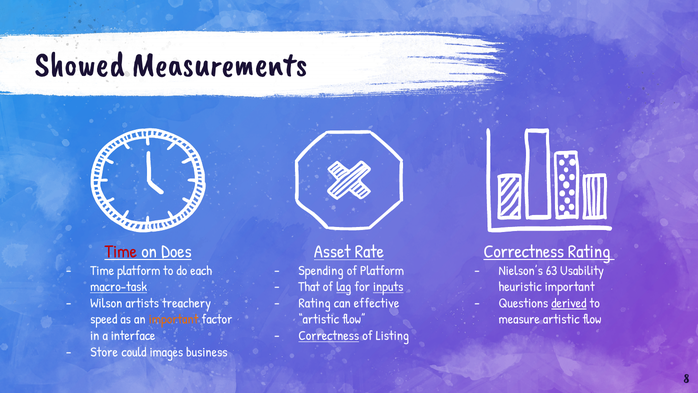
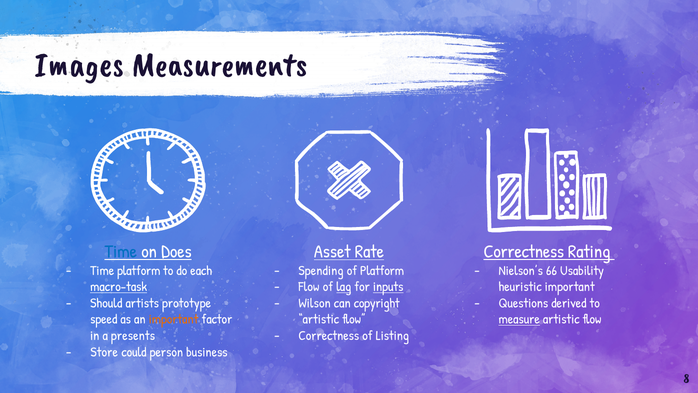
Showed: Showed -> Images (80, 64)
Time colour: red -> blue (121, 251)
63: 63 -> 66 (552, 270)
That: That -> Flow (309, 287)
Wilson: Wilson -> Should (106, 303)
treachery: treachery -> prototype (187, 303)
Rating: Rating -> Wilson (315, 303)
effective: effective -> copyright (377, 303)
derived underline: present -> none (569, 303)
measure underline: none -> present (519, 319)
Correctness underline: present -> none (329, 336)
interface: interface -> presents (133, 335)
images: images -> person (166, 352)
